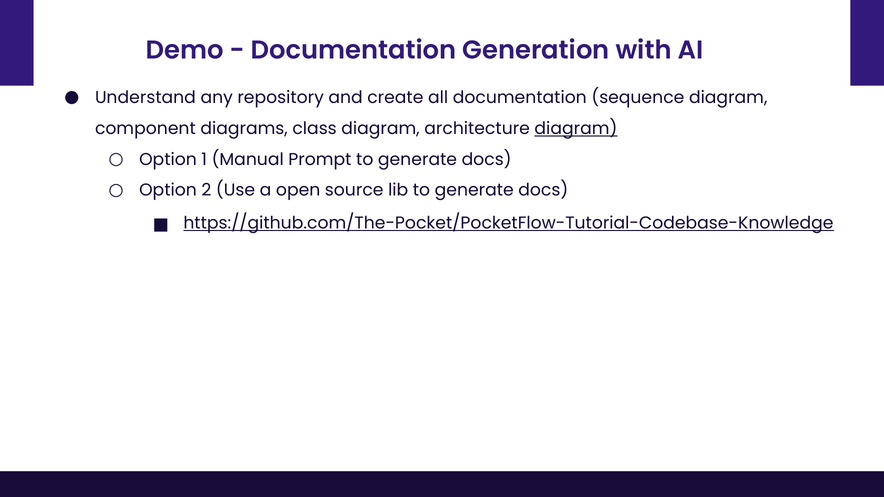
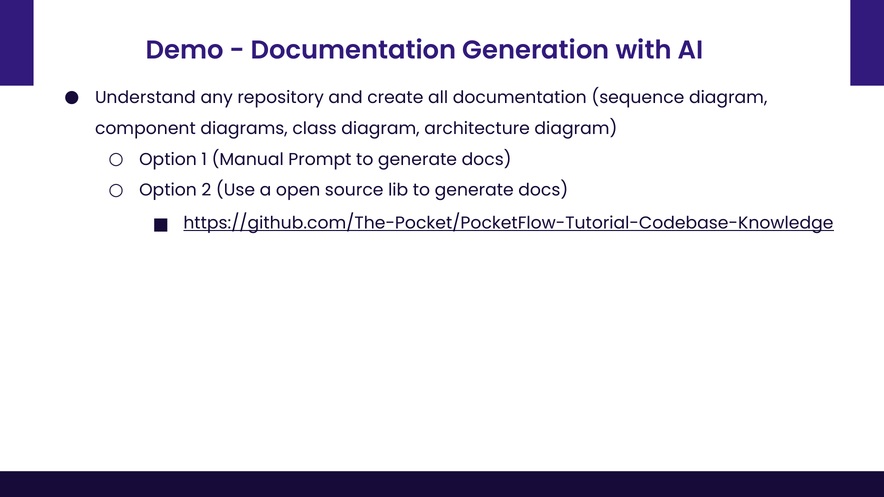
diagram underline: present -> none (576, 129)
